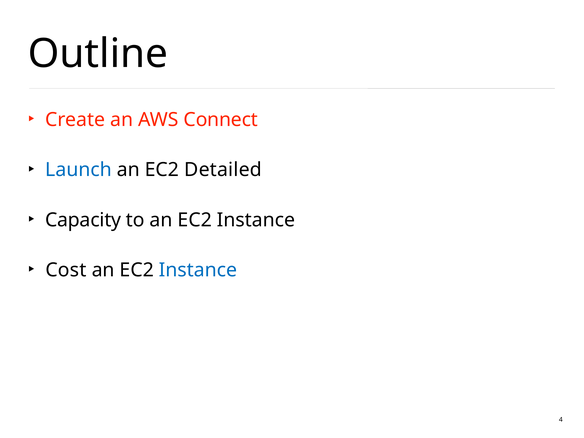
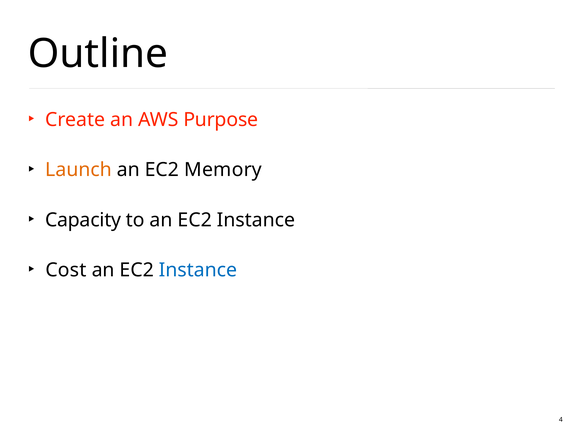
Connect: Connect -> Purpose (221, 120)
Launch colour: blue -> orange (79, 170)
Detailed: Detailed -> Memory (223, 170)
